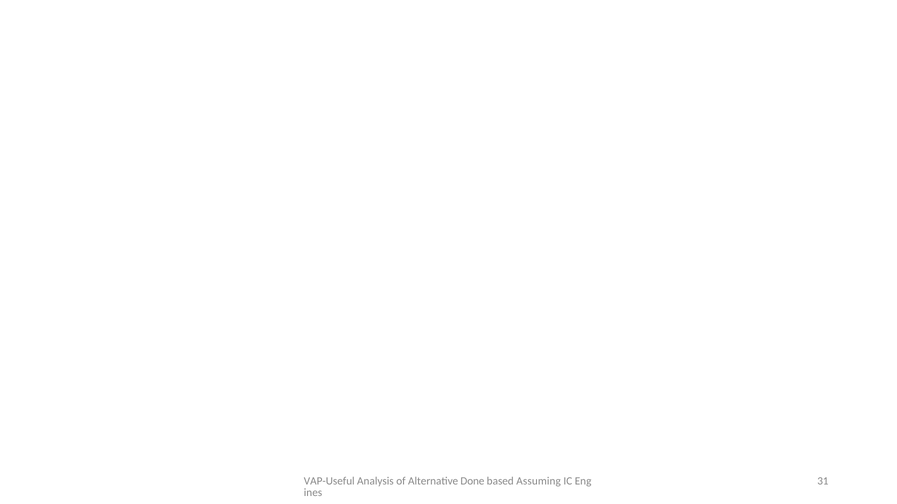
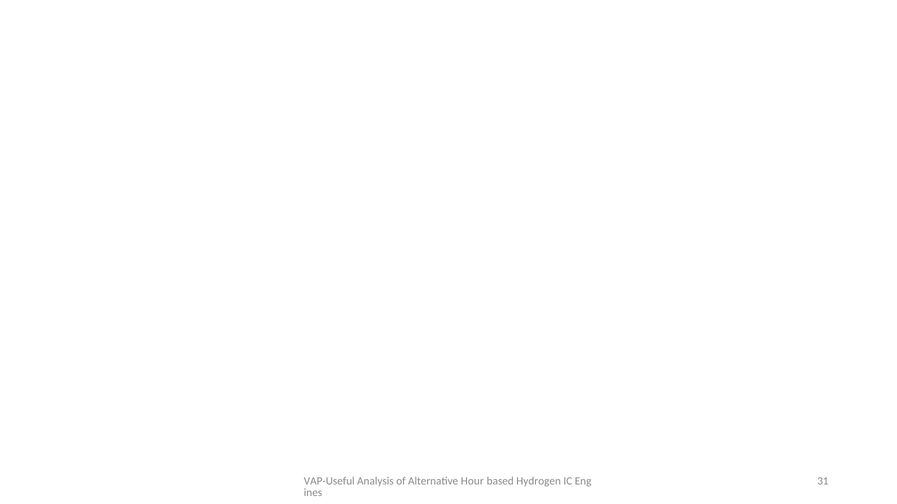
Done: Done -> Hour (472, 482)
Assuming: Assuming -> Hydrogen (539, 482)
